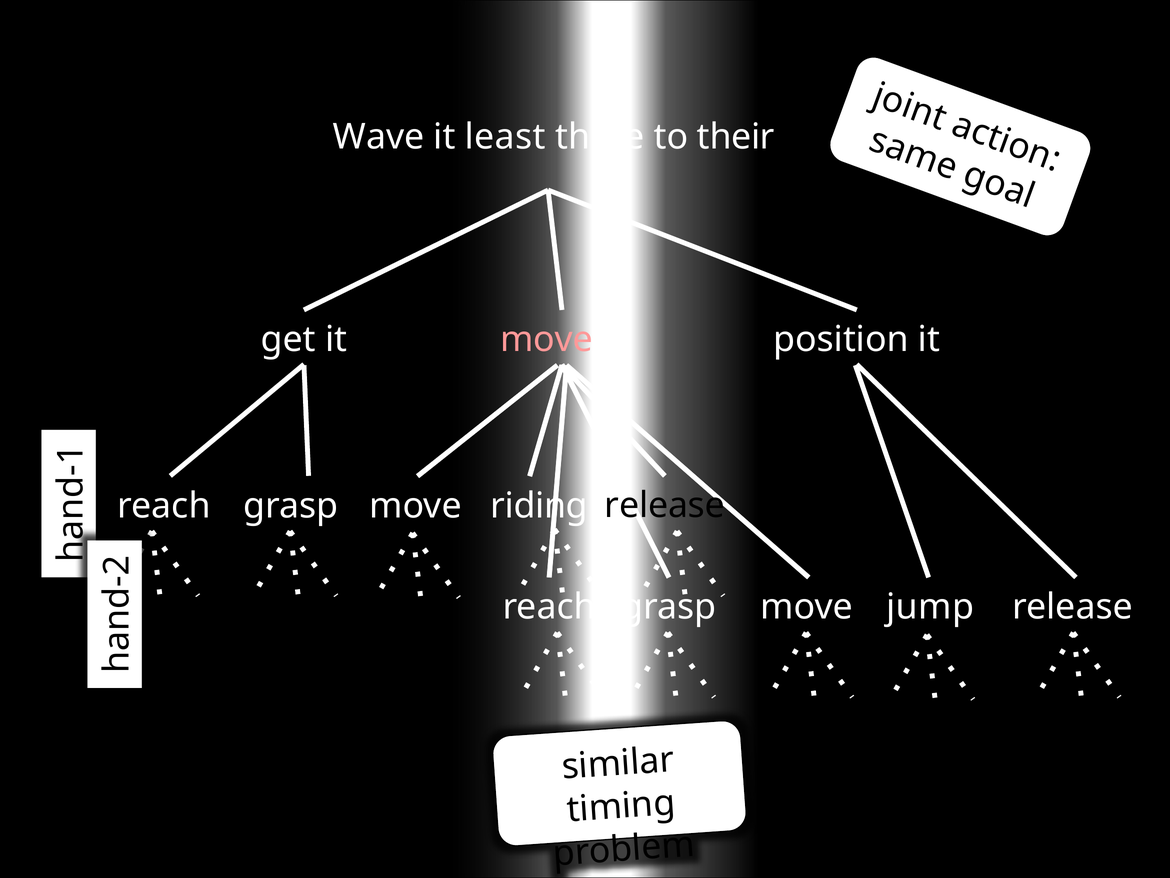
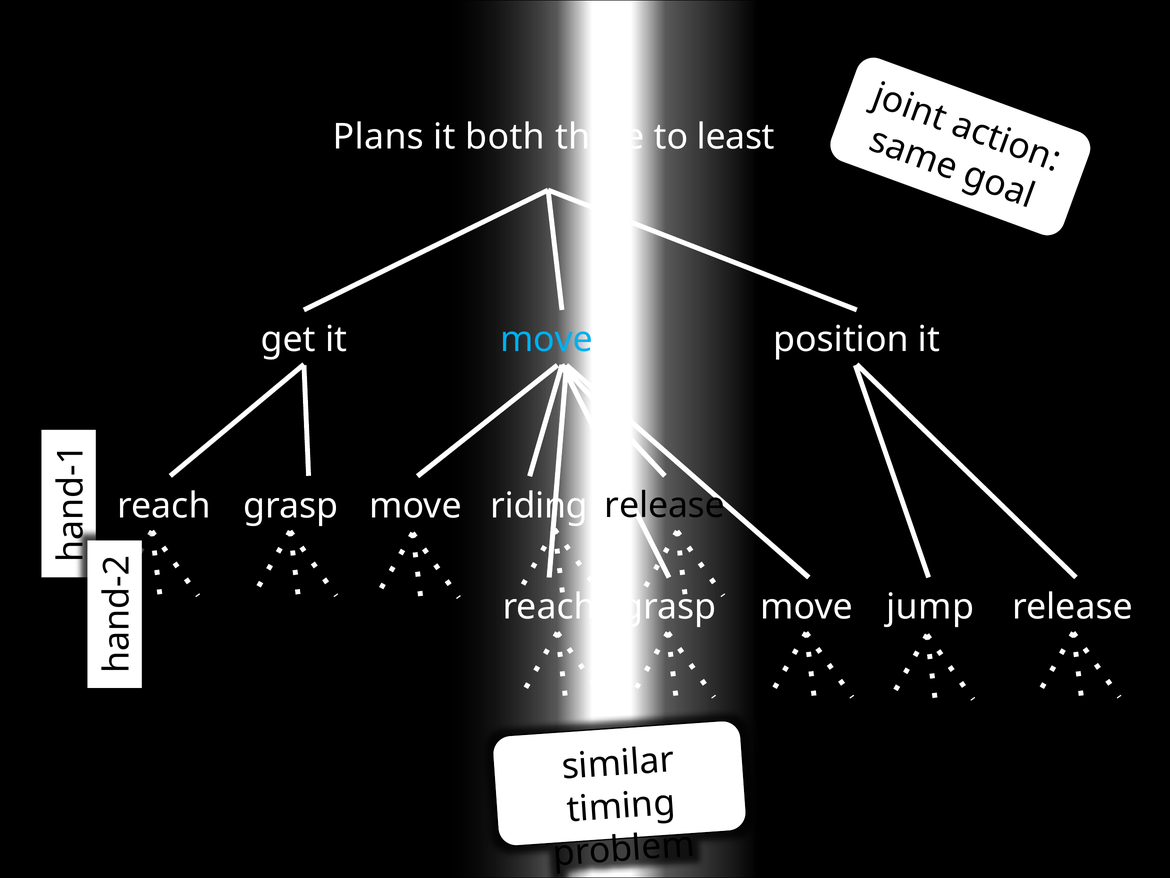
Wave: Wave -> Plans (378, 137)
least: least -> both (505, 137)
their: their -> least (736, 137)
move colour: pink -> light blue (546, 339)
